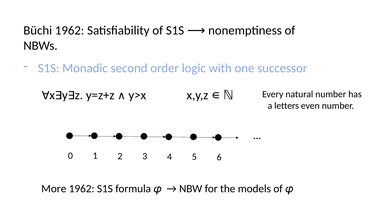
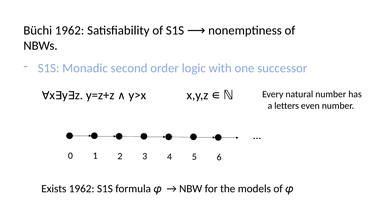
More: More -> Exists (54, 189)
